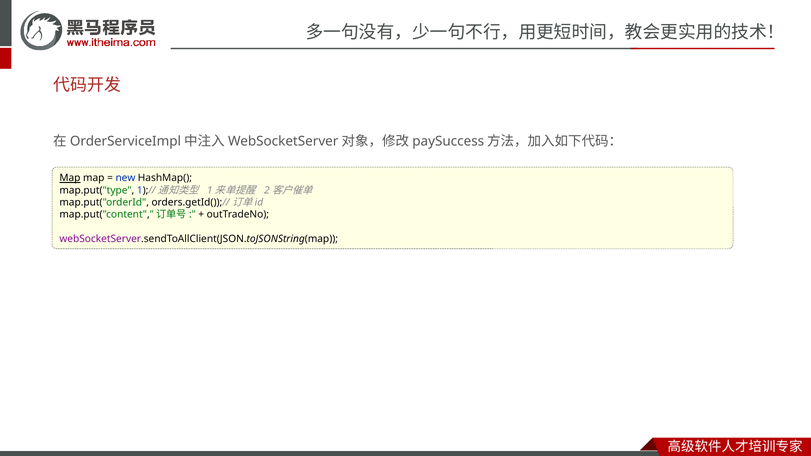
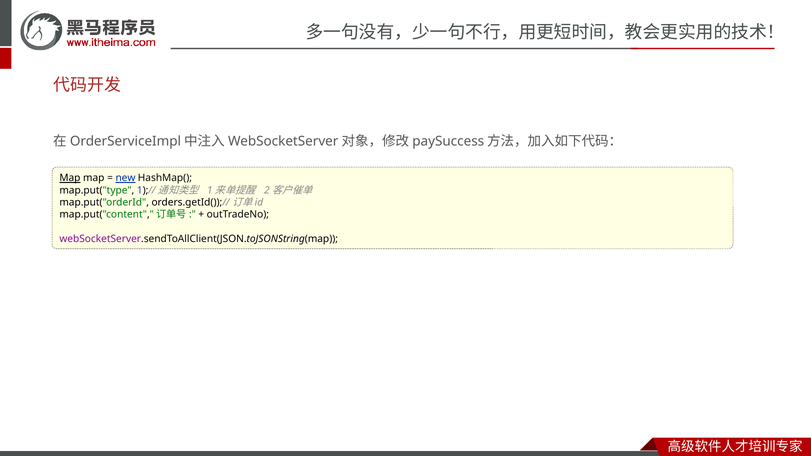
new underline: none -> present (125, 178)
